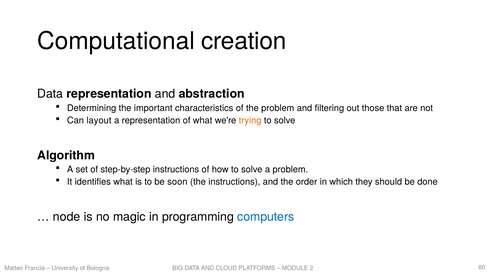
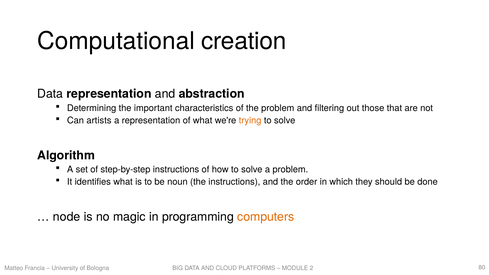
layout: layout -> artists (99, 120)
soon: soon -> noun (177, 182)
computers colour: blue -> orange (266, 217)
